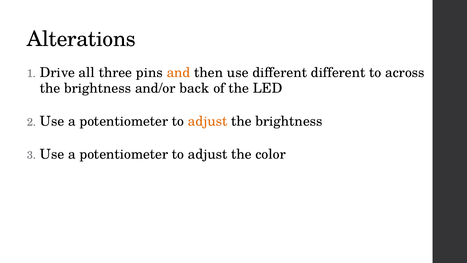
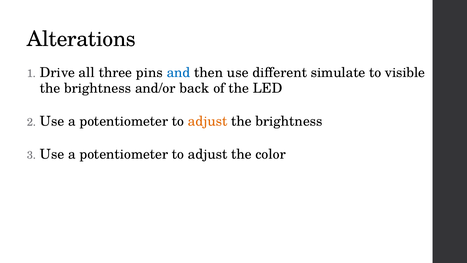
and colour: orange -> blue (179, 73)
different different: different -> simulate (338, 73)
across: across -> visible (405, 73)
